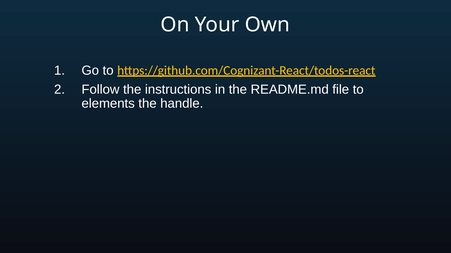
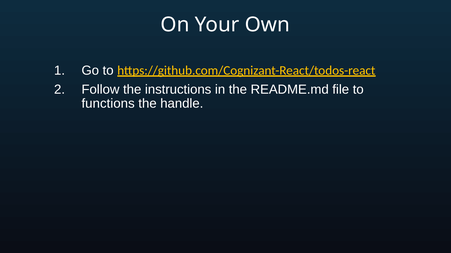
elements: elements -> functions (108, 104)
